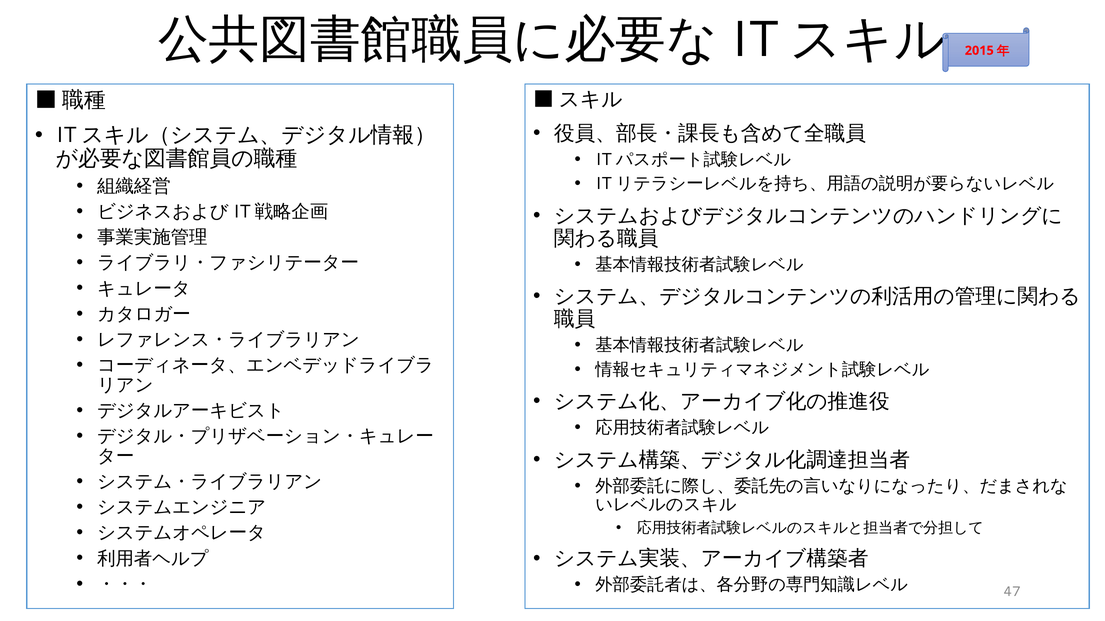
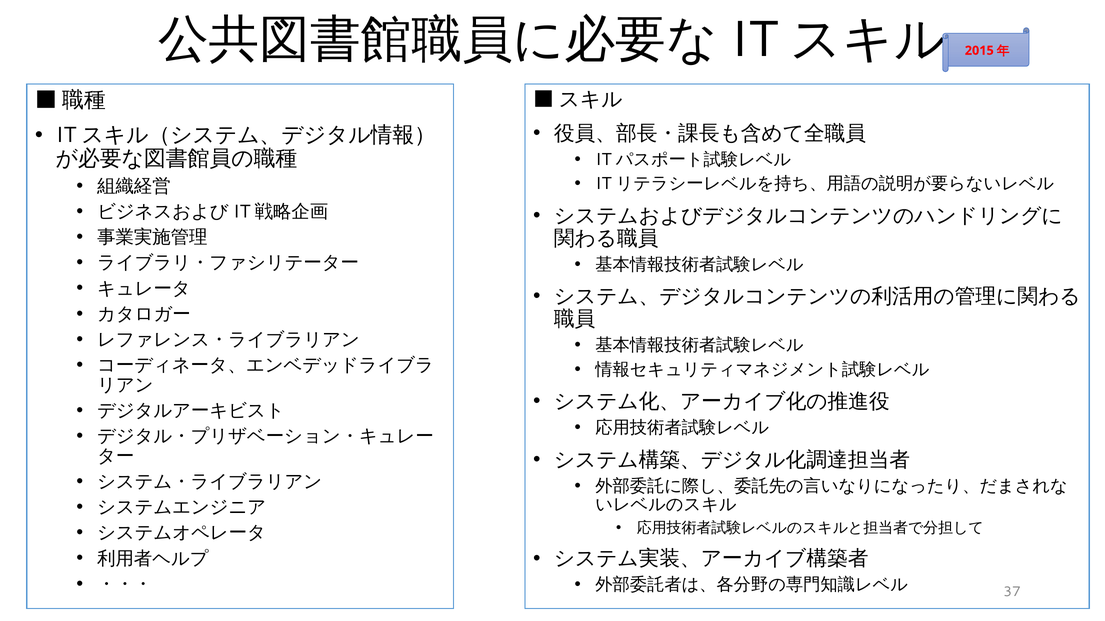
47: 47 -> 37 (1012, 592)
